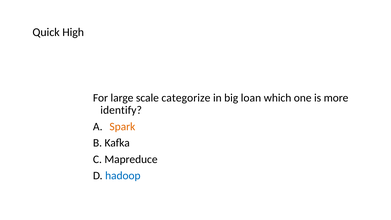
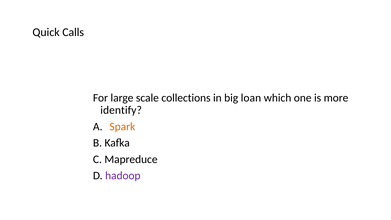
High: High -> Calls (73, 32)
categorize: categorize -> collections (186, 98)
hadoop colour: blue -> purple (123, 176)
